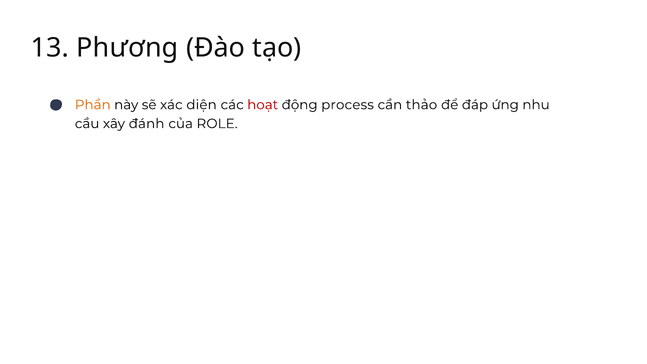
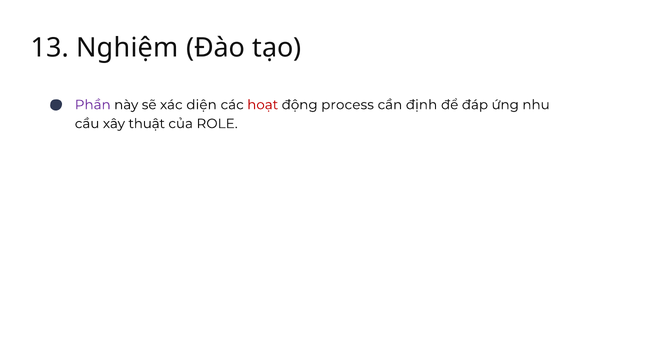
Phương: Phương -> Nghiệm (127, 48)
Phần colour: orange -> purple (93, 105)
thảo: thảo -> định (422, 105)
đánh: đánh -> thuật (147, 124)
